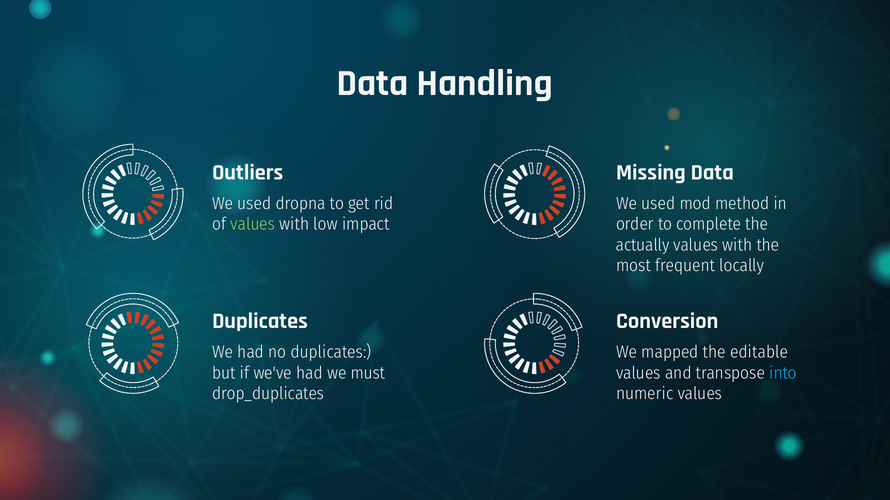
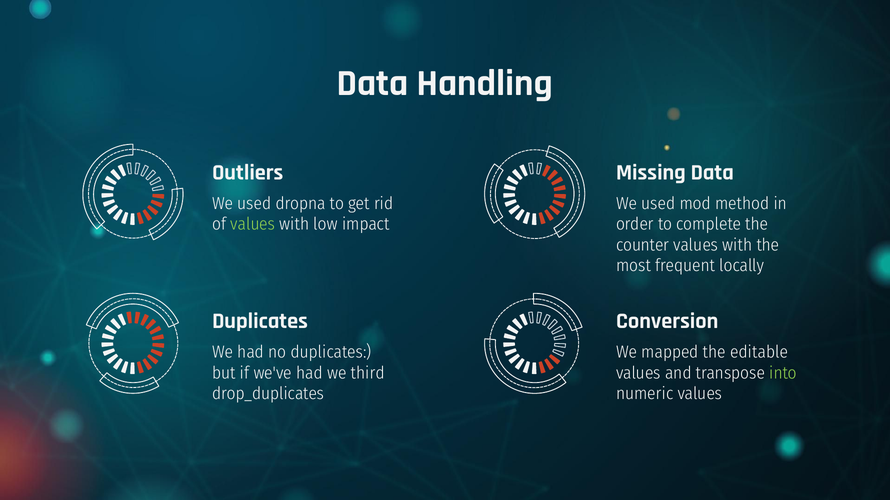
actually: actually -> counter (643, 245)
must: must -> third (368, 373)
into colour: light blue -> light green (783, 373)
